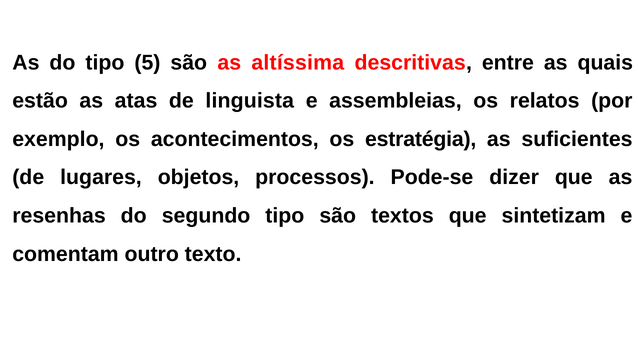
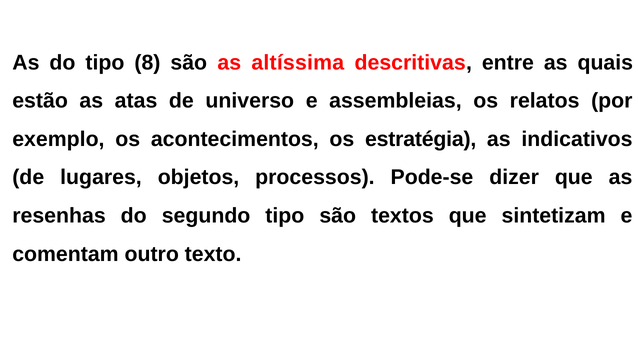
5: 5 -> 8 (147, 63)
linguista: linguista -> universo (250, 101)
suficientes: suficientes -> indicativos (577, 139)
